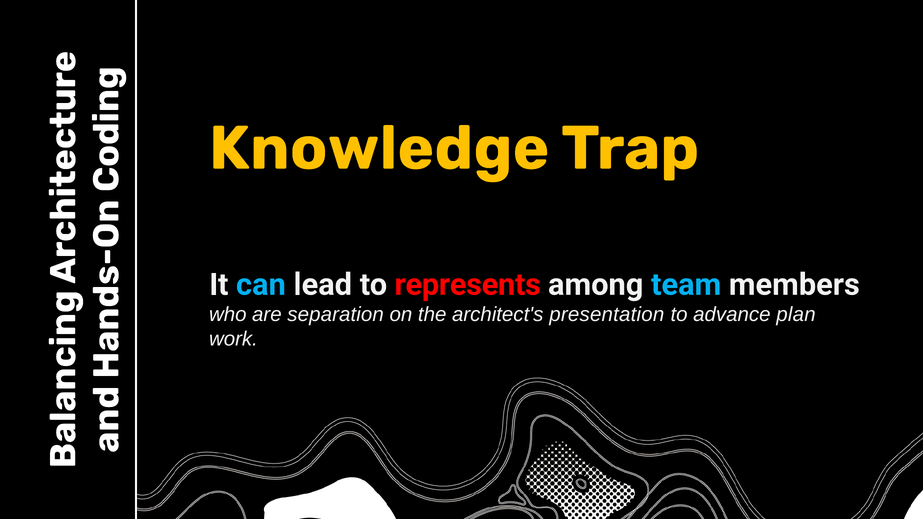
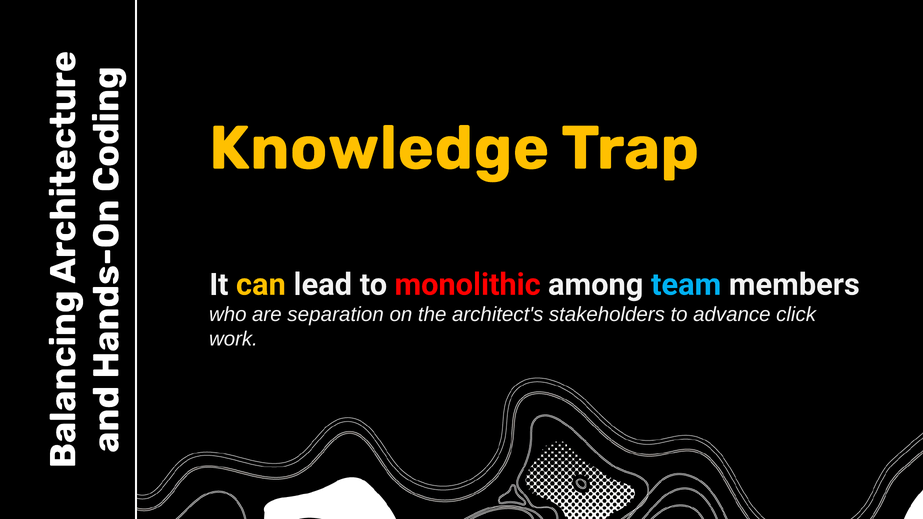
can colour: light blue -> yellow (261, 285)
represents: represents -> monolithic (468, 285)
presentation: presentation -> stakeholders (607, 315)
plan: plan -> click (796, 315)
